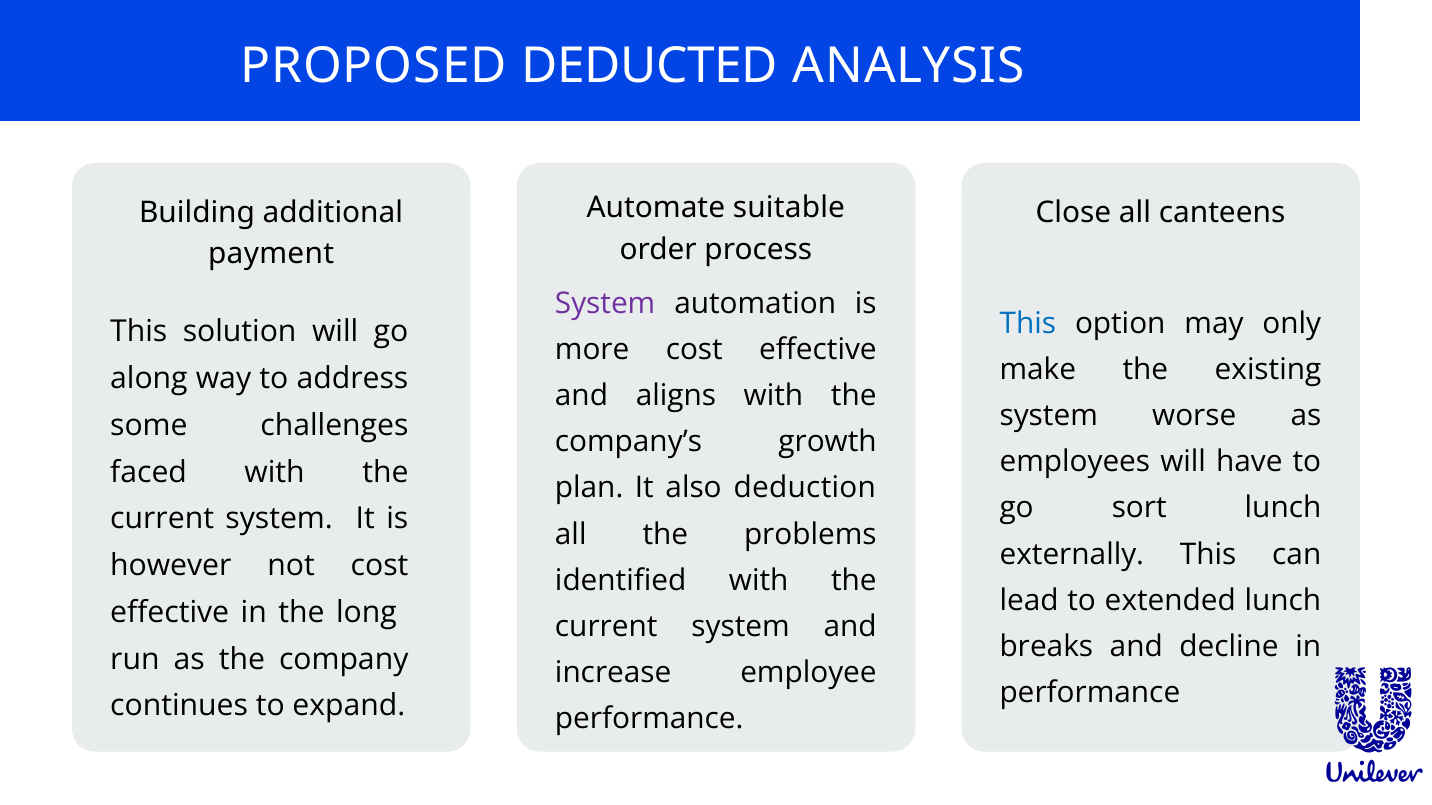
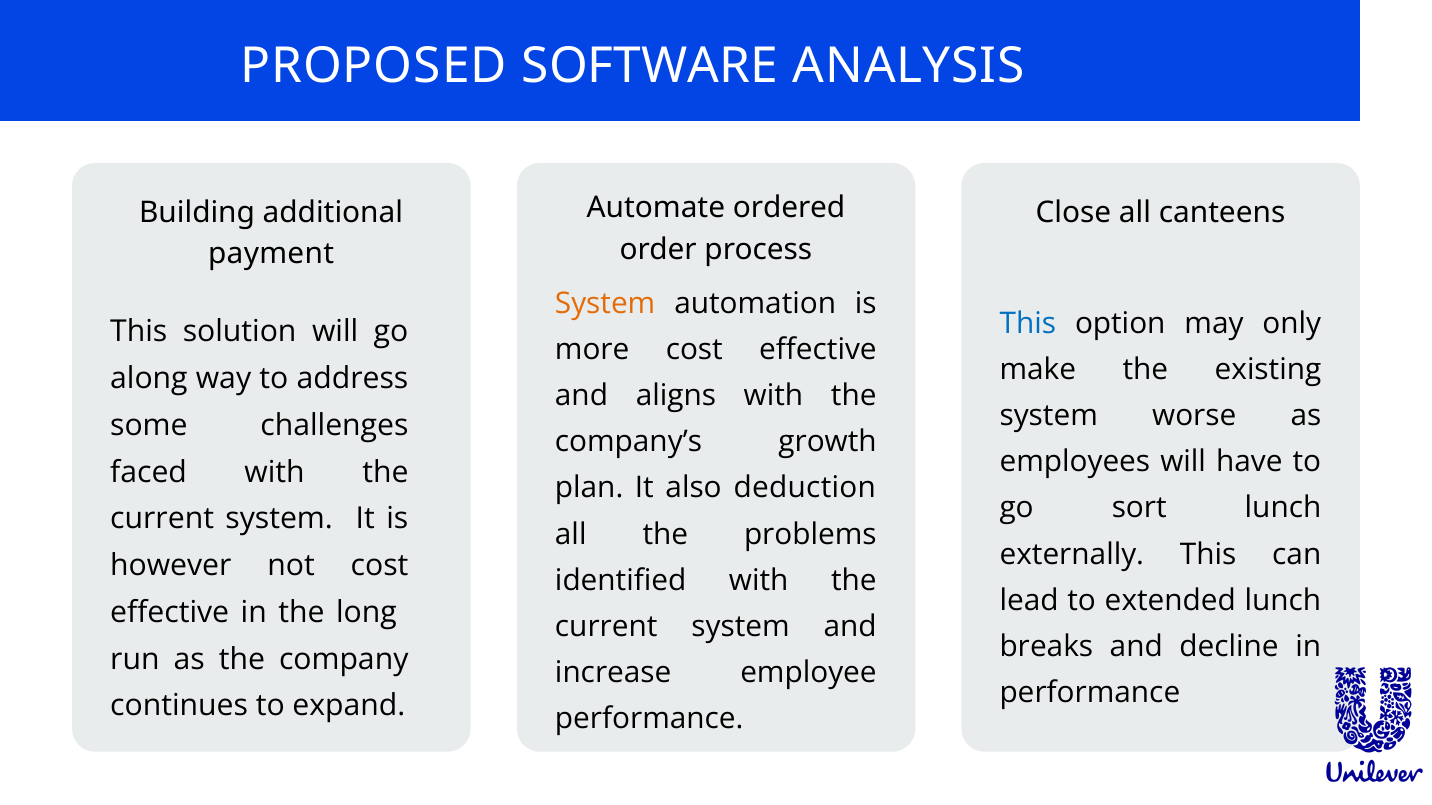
DEDUCTED: DEDUCTED -> SOFTWARE (650, 66)
suitable: suitable -> ordered (789, 208)
System colour: purple -> orange (605, 303)
